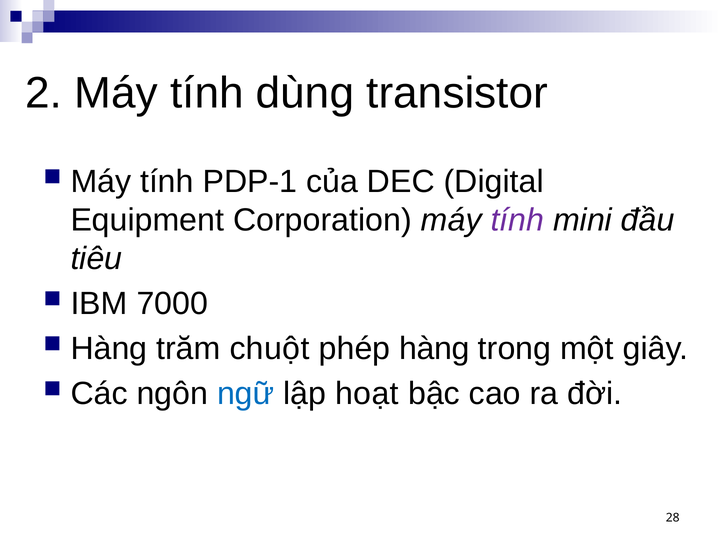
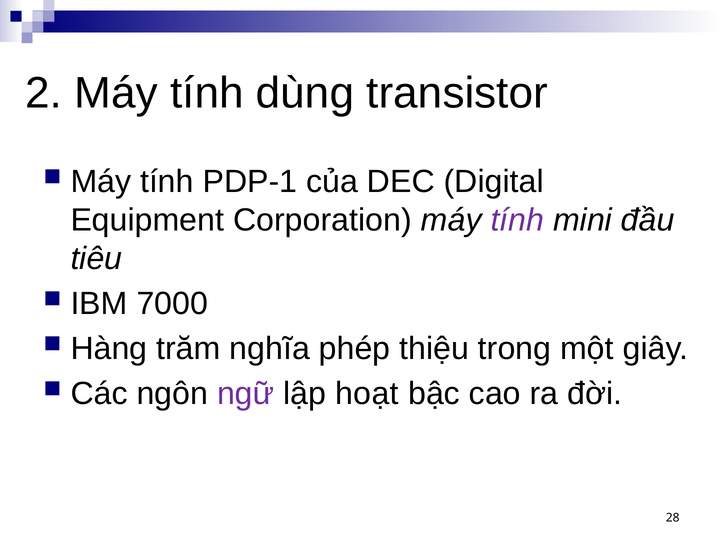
chuột: chuột -> nghĩa (270, 349)
phép hàng: hàng -> thiệu (434, 349)
ngữ colour: blue -> purple (246, 394)
